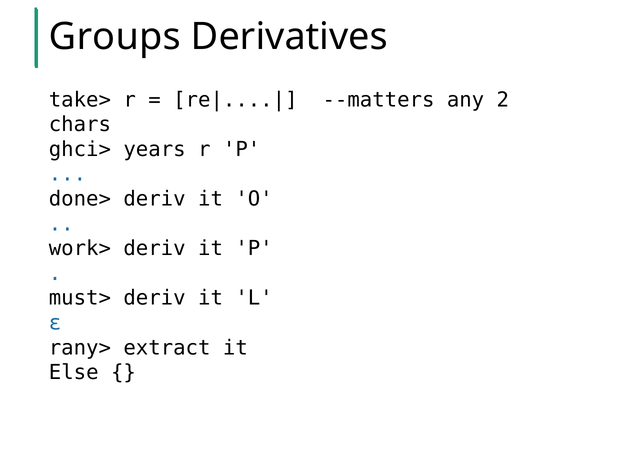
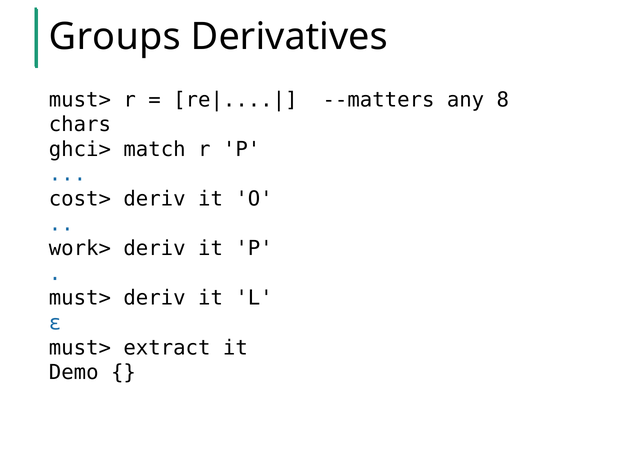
take>: take> -> must> (80, 100)
2: 2 -> 8 (503, 100)
years: years -> match (155, 149)
done>: done> -> cost> (80, 199)
rany>: rany> -> must> (80, 348)
Else: Else -> Demo (74, 373)
